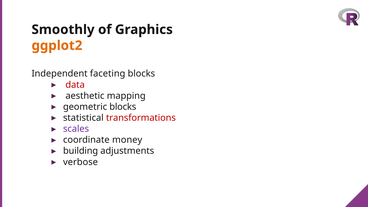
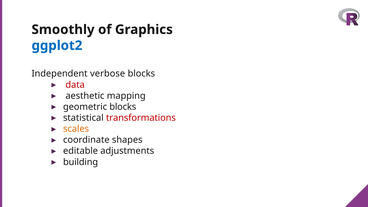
ggplot2 colour: orange -> blue (57, 46)
faceting: faceting -> verbose (108, 74)
scales colour: purple -> orange (76, 129)
money: money -> shapes (127, 140)
building: building -> editable (81, 151)
verbose: verbose -> building (81, 162)
